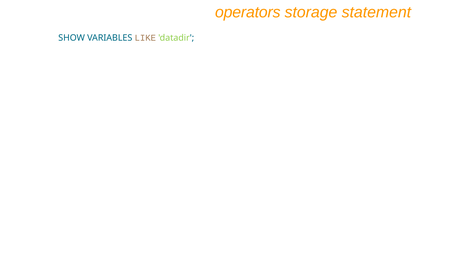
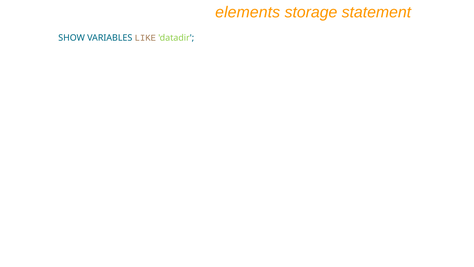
operators: operators -> elements (248, 12)
